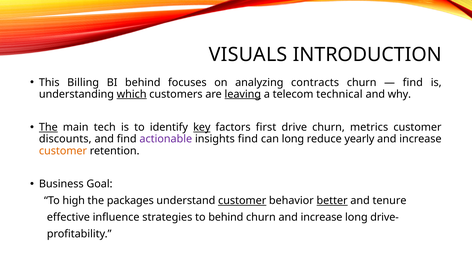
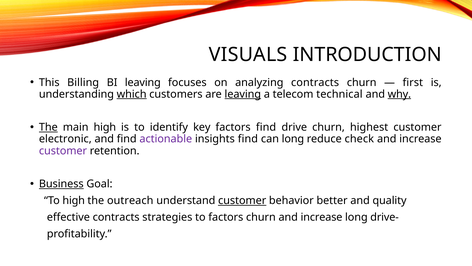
BI behind: behind -> leaving (143, 82)
find: find -> first (413, 82)
why underline: none -> present (399, 94)
main tech: tech -> high (105, 127)
key underline: present -> none (202, 127)
factors first: first -> find (266, 127)
metrics: metrics -> highest (369, 127)
discounts: discounts -> electronic (65, 139)
yearly: yearly -> check (359, 139)
customer colour: orange -> purple (63, 150)
Business underline: none -> present (61, 184)
packages: packages -> outreach (130, 200)
better underline: present -> none (332, 200)
tenure: tenure -> quality (390, 200)
effective influence: influence -> contracts (116, 217)
to behind: behind -> factors (226, 217)
